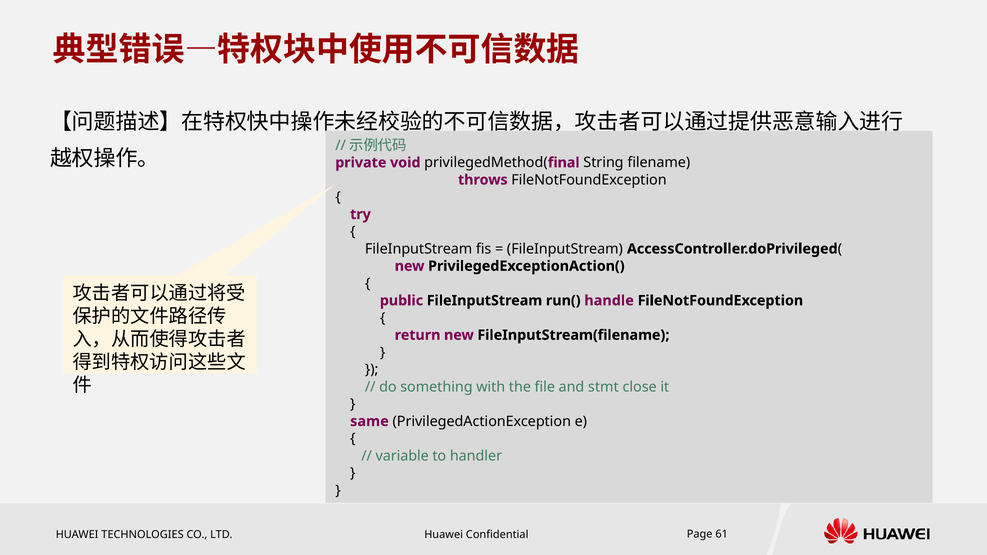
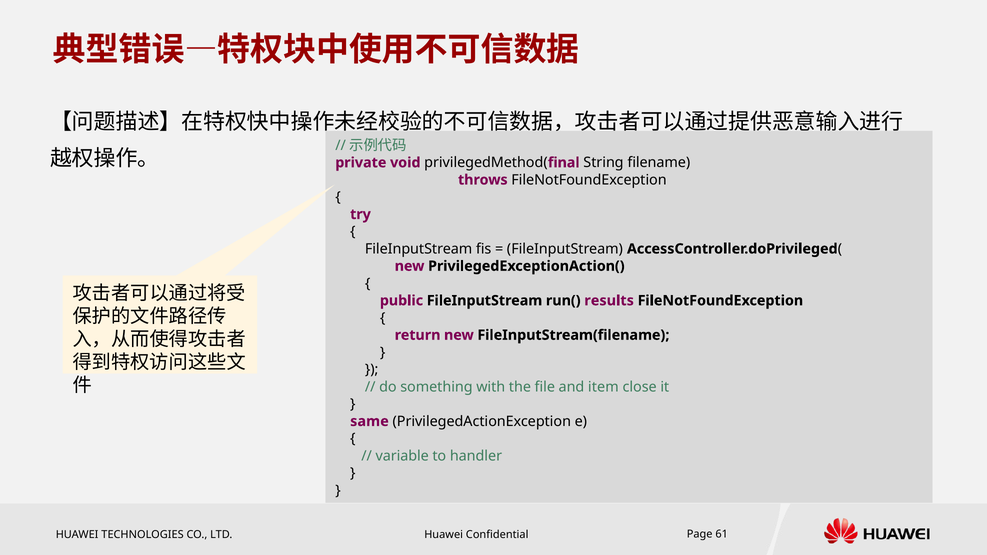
handle: handle -> results (609, 301)
stmt: stmt -> item (603, 387)
